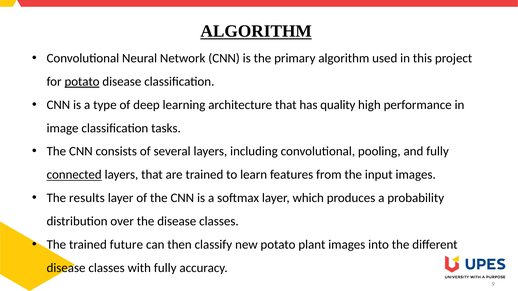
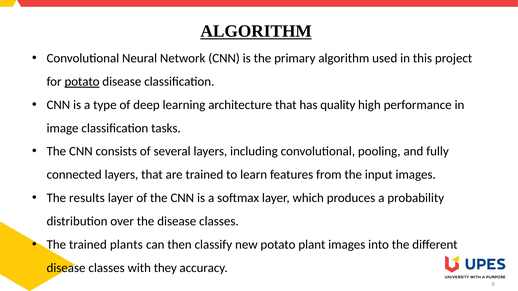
connected underline: present -> none (74, 175)
future: future -> plants (126, 245)
with fully: fully -> they (165, 268)
